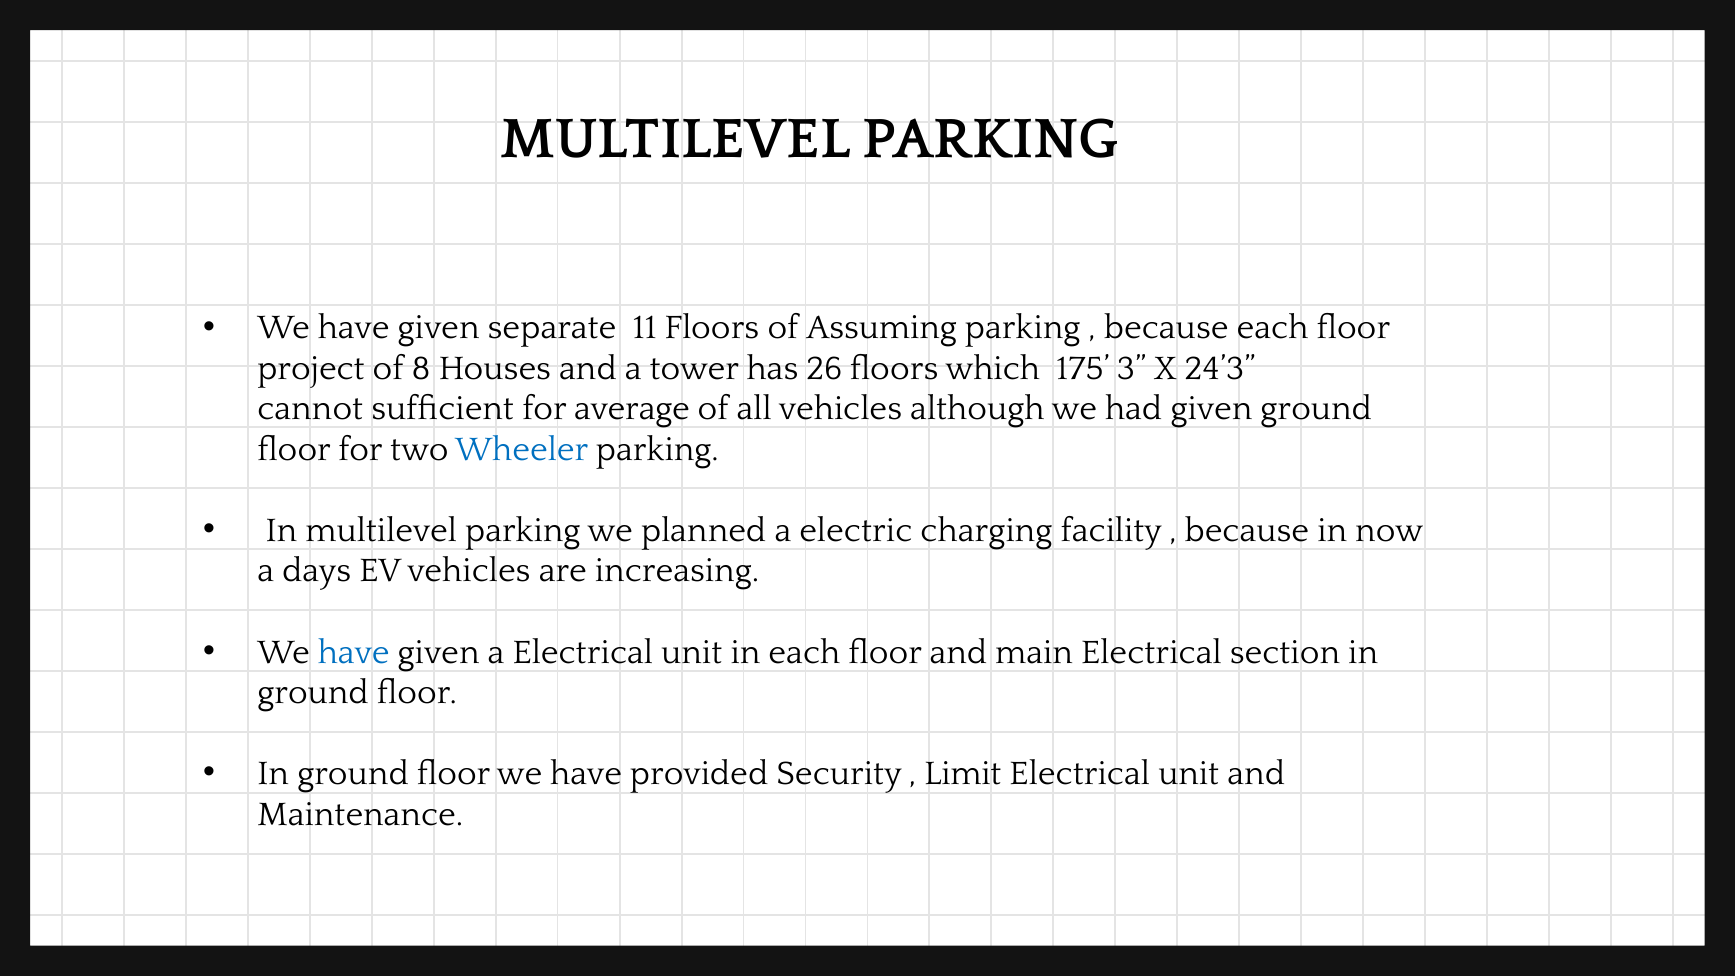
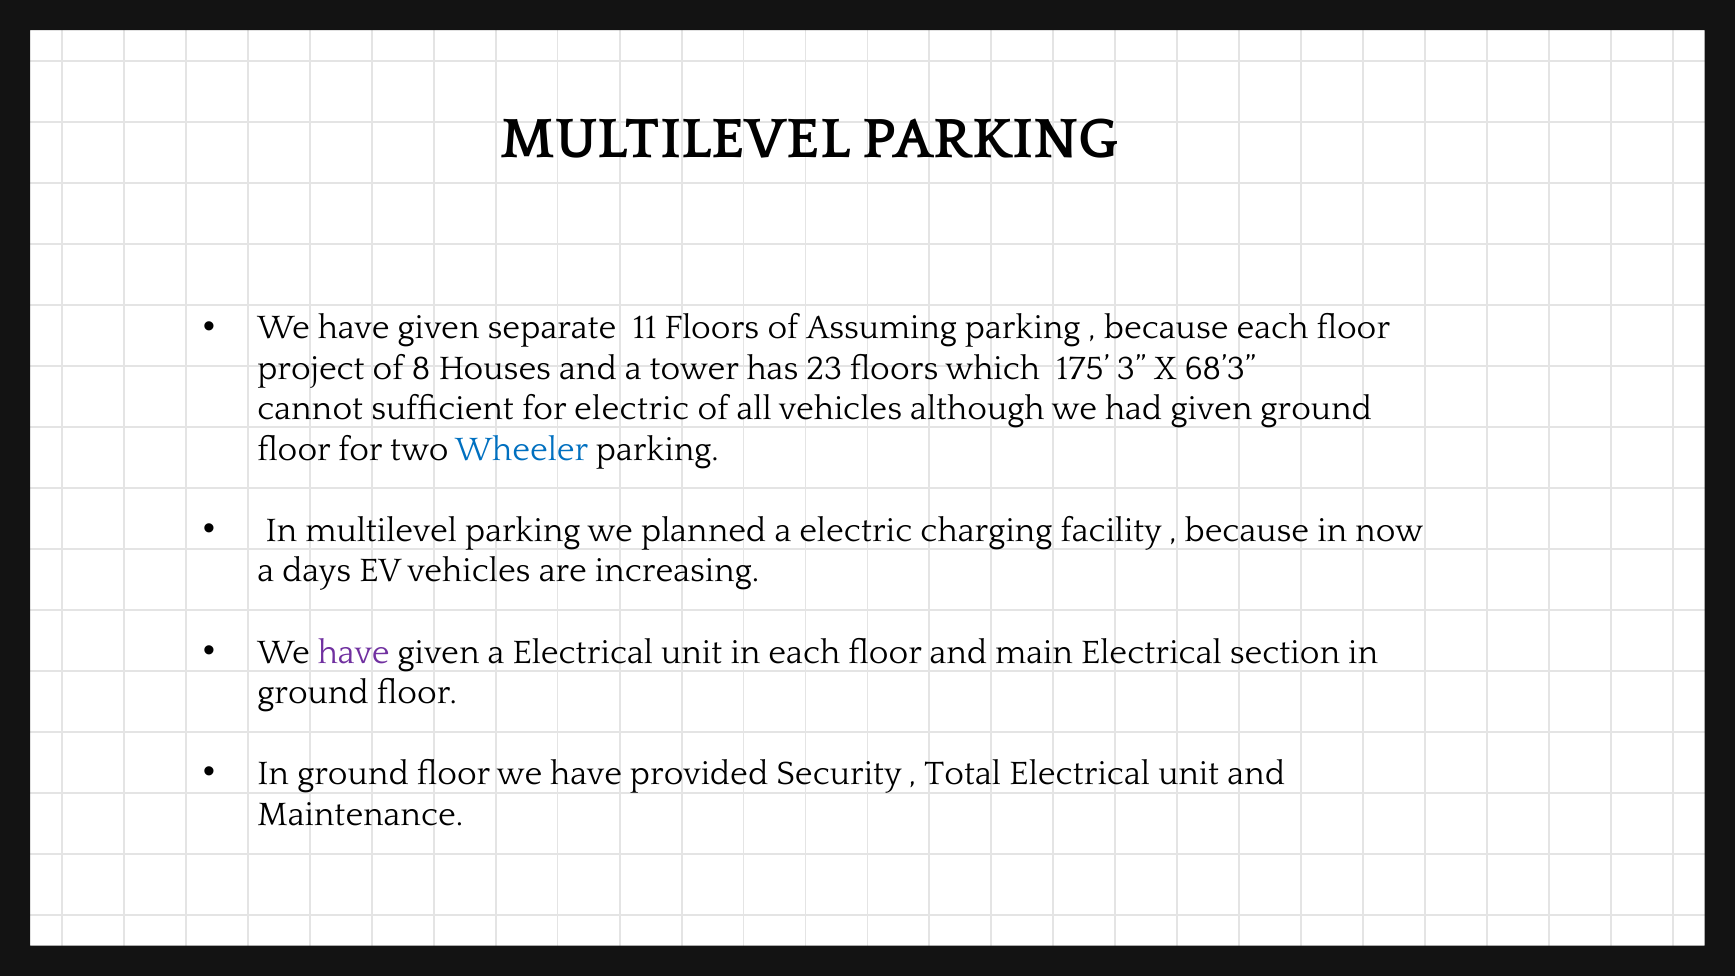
26: 26 -> 23 (824, 368)
24’3: 24’3 -> 68’3 (1220, 368)
for average: average -> electric (632, 409)
have colour: blue -> purple (354, 652)
Limit: Limit -> Total (963, 773)
